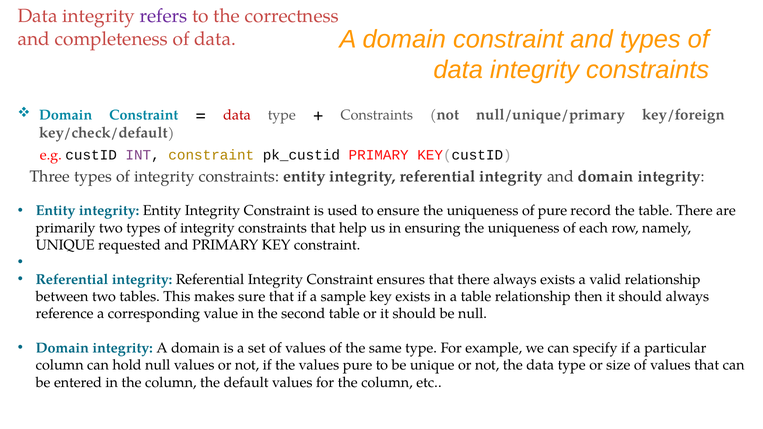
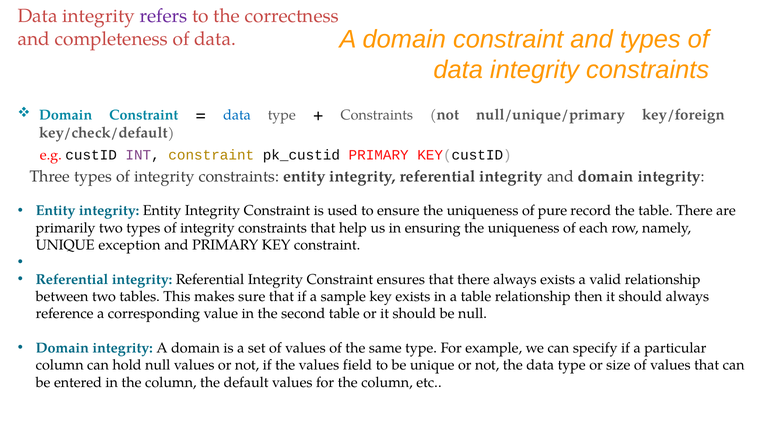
data colour: red -> blue (237, 115)
requested: requested -> exception (129, 245)
values pure: pure -> field (357, 365)
